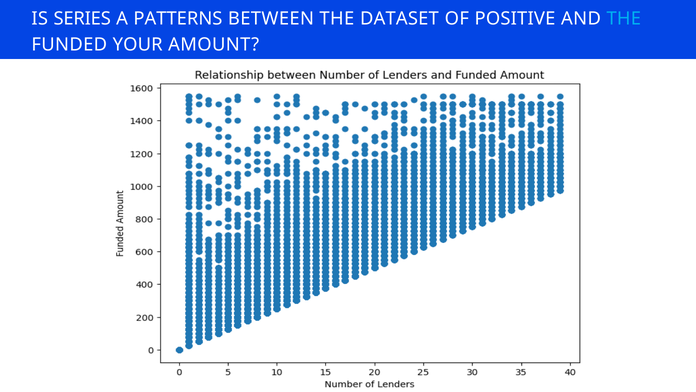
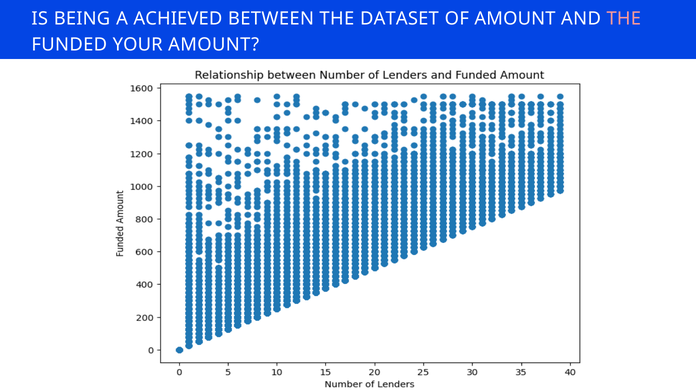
SERIES: SERIES -> BEING (82, 19)
PATTERNS: PATTERNS -> ACHIEVED (178, 19)
OF POSITIVE: POSITIVE -> AMOUNT (515, 19)
THE colour: light blue -> pink (624, 19)
